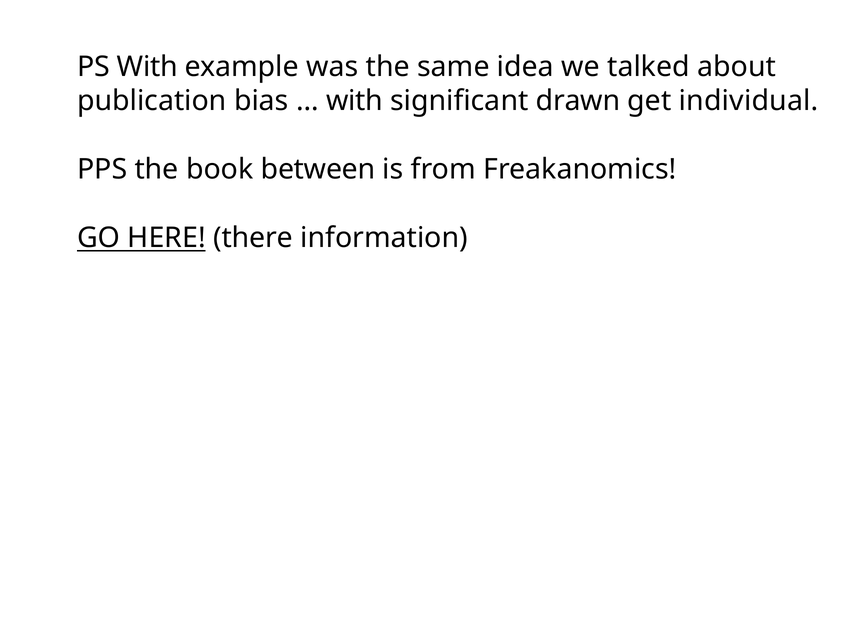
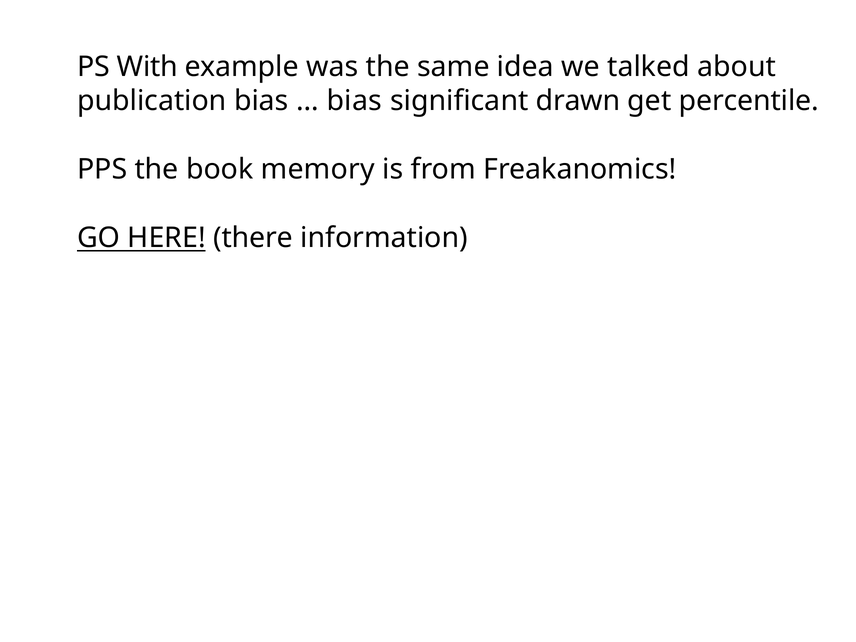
with: with -> bias (354, 101)
individual: individual -> percentile (749, 101)
between: between -> memory (318, 169)
